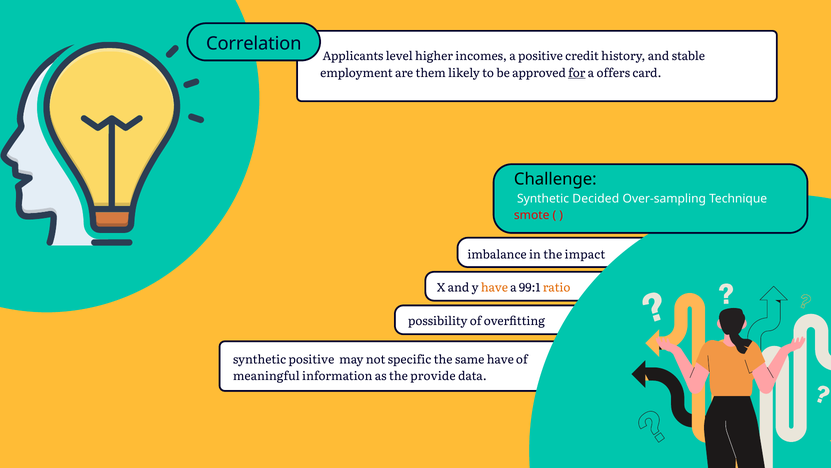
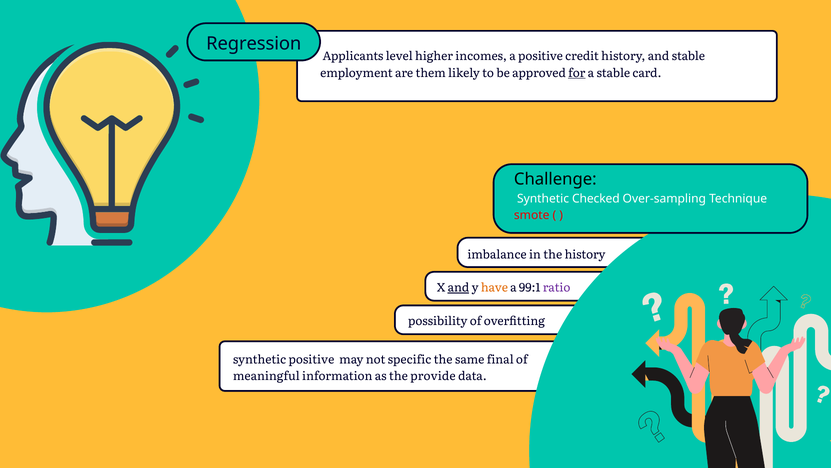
Correlation: Correlation -> Regression (254, 44)
a offers: offers -> stable (613, 73)
Decided: Decided -> Checked (596, 198)
the impact: impact -> history (585, 254)
and underline: none -> present (458, 288)
ratio colour: orange -> purple (557, 288)
same have: have -> final (500, 359)
